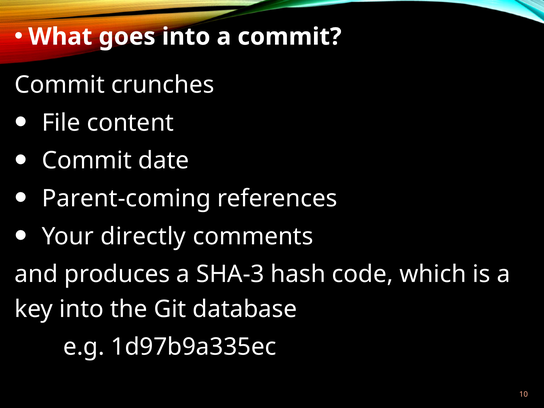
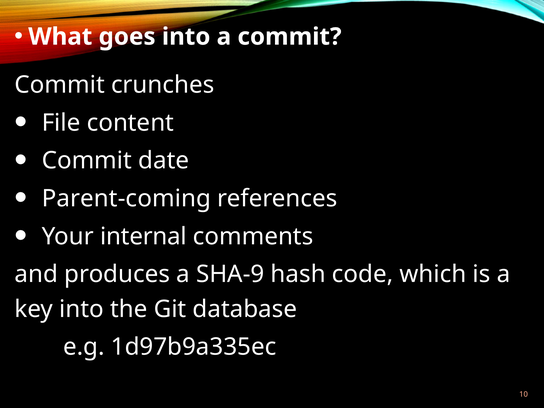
directly: directly -> internal (143, 236)
SHA-3: SHA-3 -> SHA-9 (230, 274)
